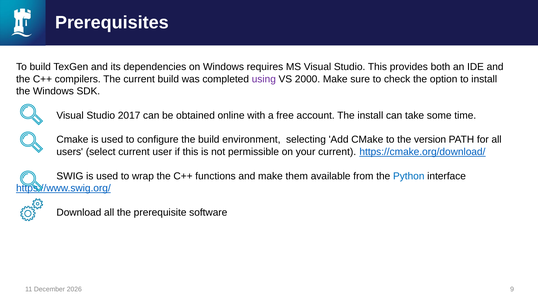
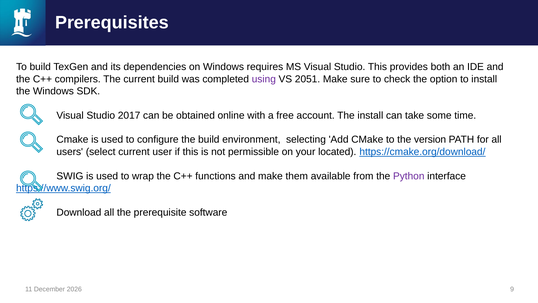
2000: 2000 -> 2051 (308, 79)
your current: current -> located (337, 152)
Python colour: blue -> purple (409, 176)
